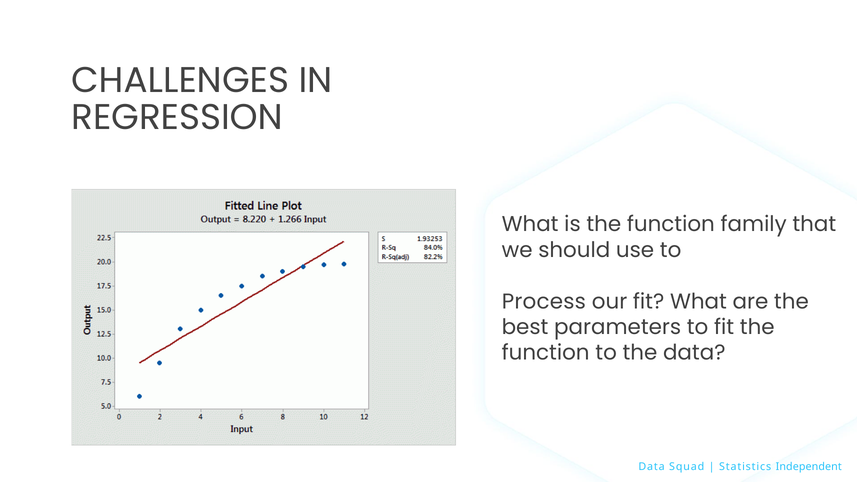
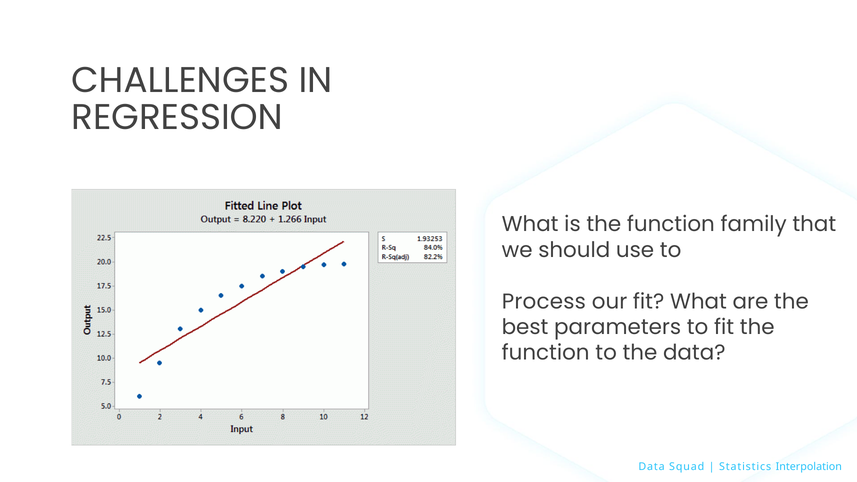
Independent: Independent -> Interpolation (809, 467)
